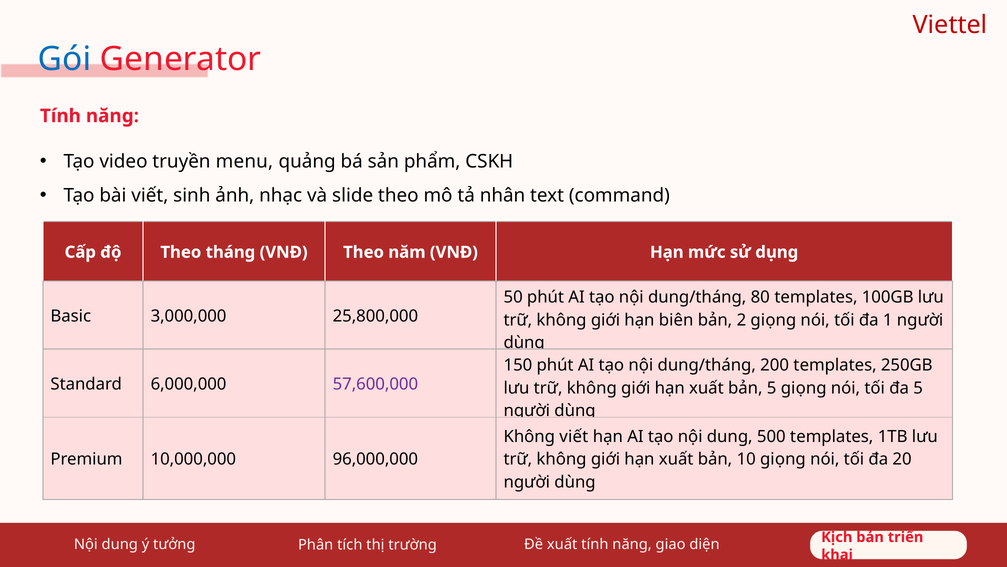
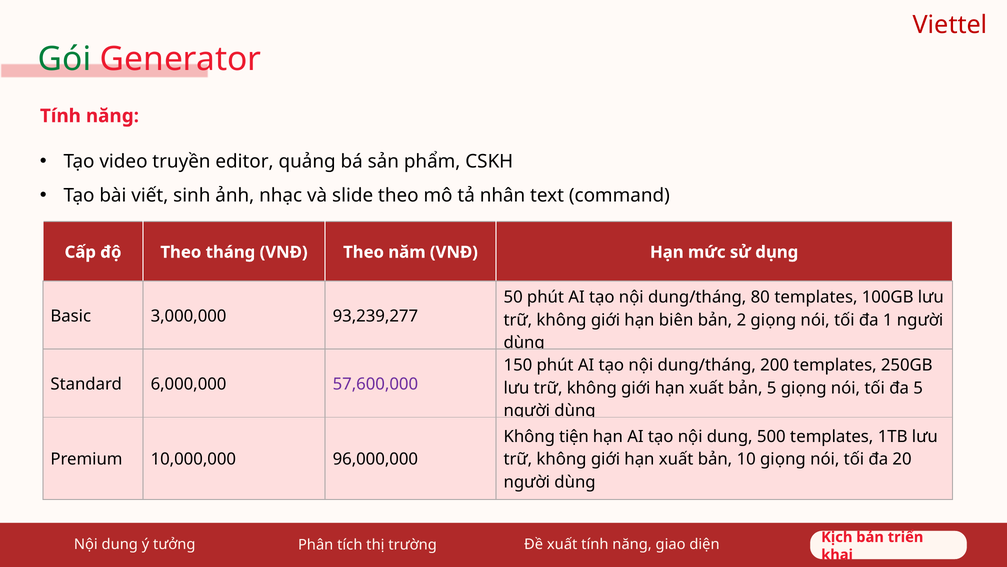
Gói colour: blue -> green (65, 59)
menu: menu -> editor (245, 161)
25,800,000: 25,800,000 -> 93,239,277 (375, 316)
Không viết: viết -> tiện (574, 436)
